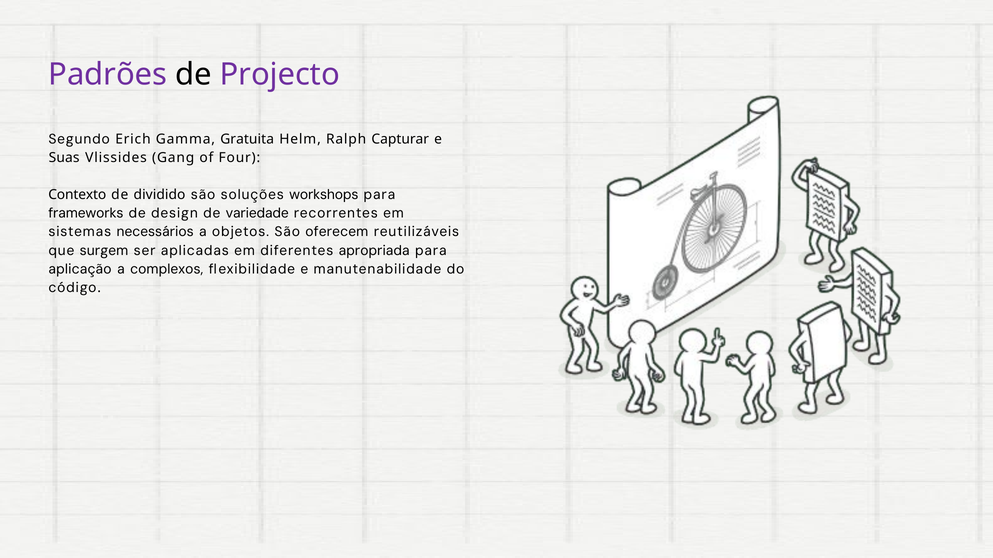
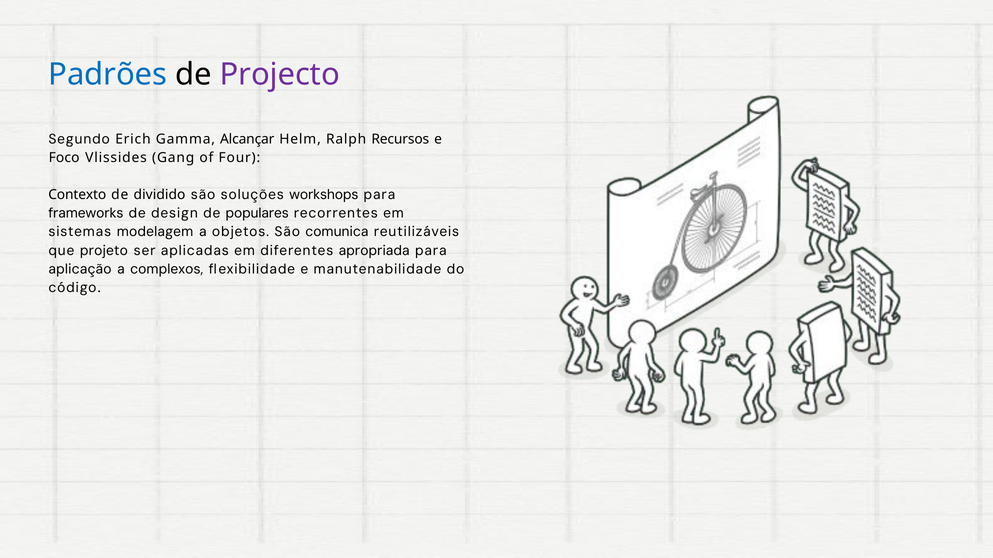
Padrões colour: purple -> blue (108, 75)
Gratuita: Gratuita -> Alcançar (247, 139)
Capturar: Capturar -> Recursos (400, 139)
Suas: Suas -> Foco (64, 158)
variedade: variedade -> populares (257, 214)
necessários: necessários -> modelagem (155, 232)
oferecem: oferecem -> comunica (337, 232)
surgem: surgem -> projeto (104, 251)
